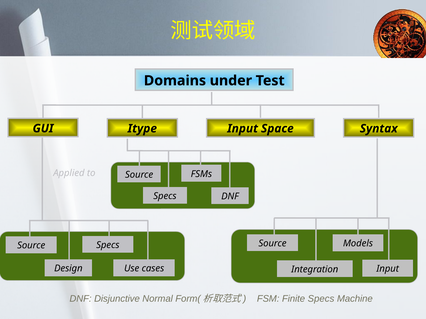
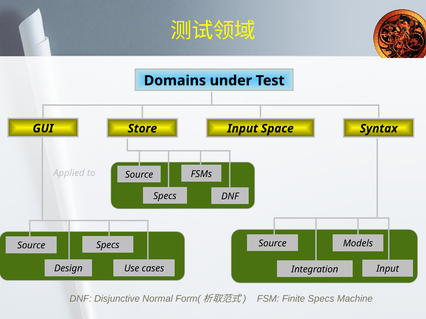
Itype: Itype -> Store (142, 129)
